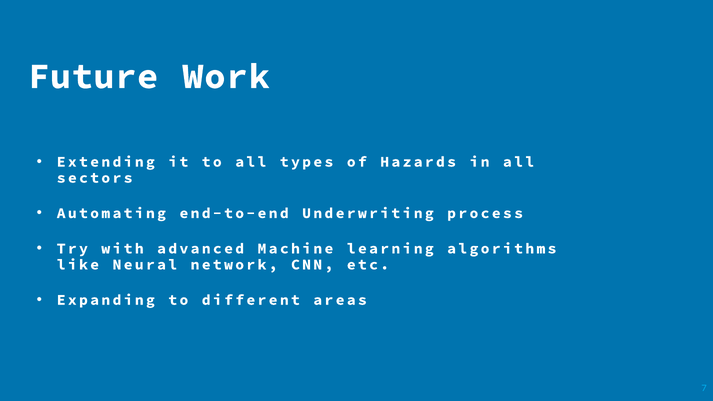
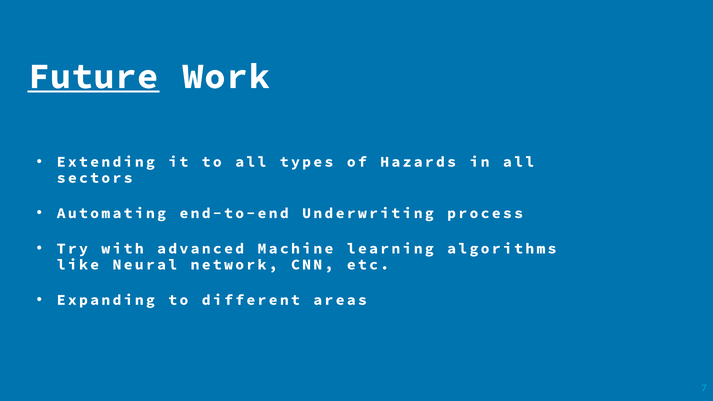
Future underline: none -> present (93, 76)
